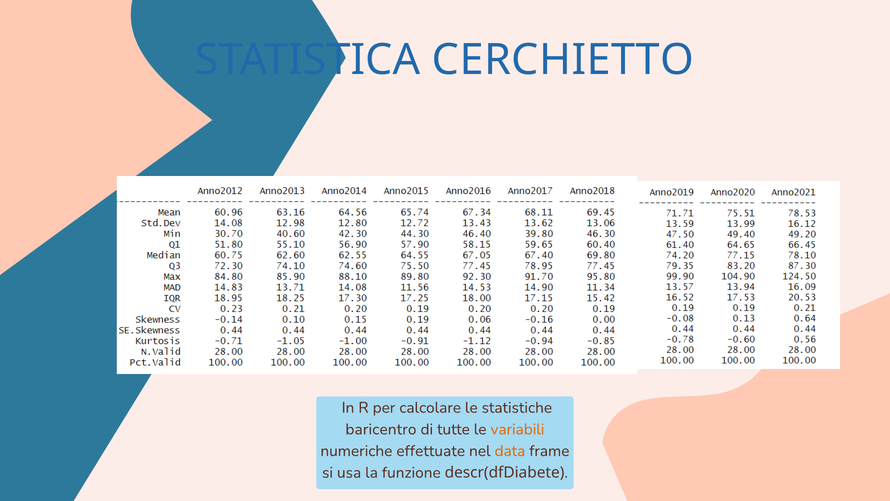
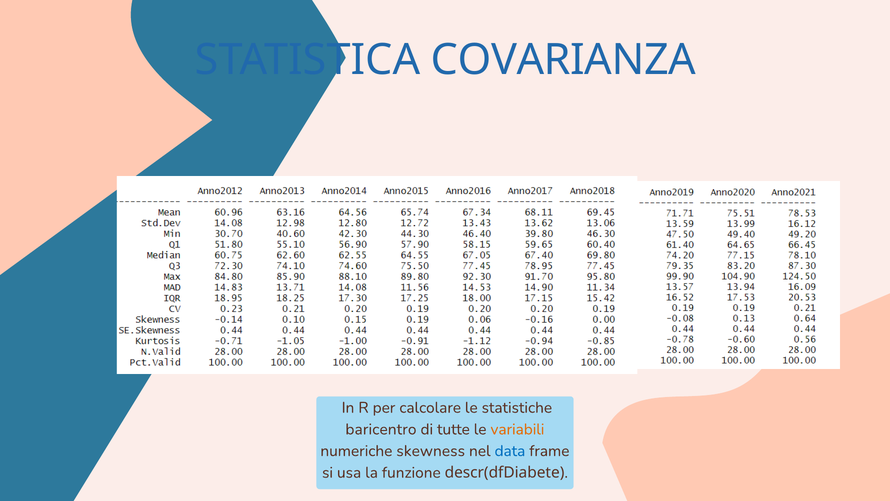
CERCHIETTO: CERCHIETTO -> COVARIANZA (563, 60)
effettuate: effettuate -> skewness (431, 451)
data colour: orange -> blue (510, 451)
